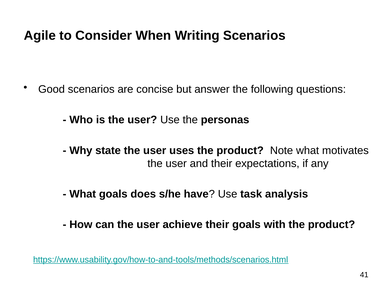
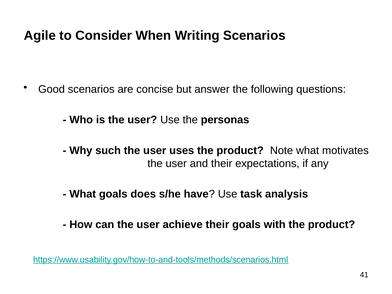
state: state -> such (108, 150)
